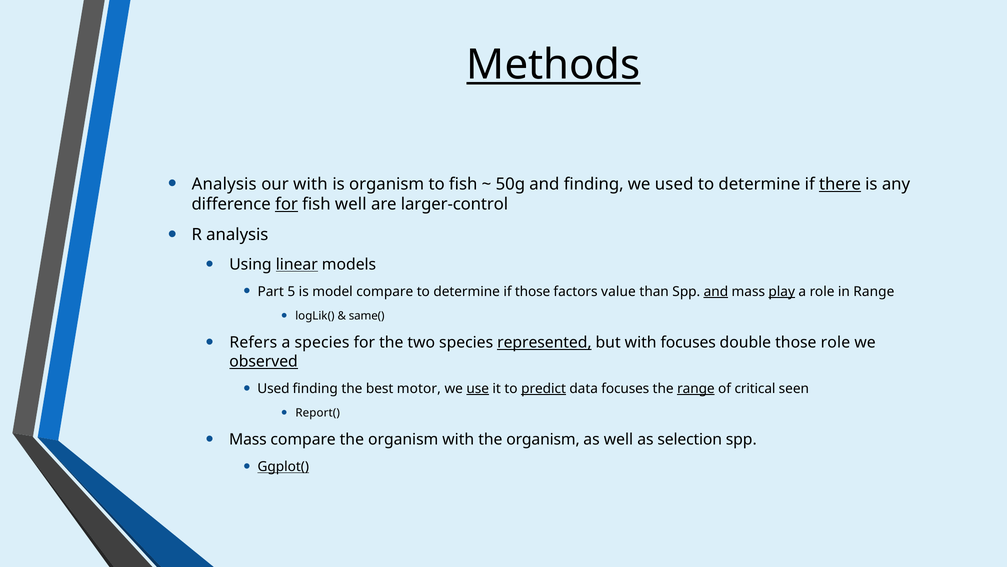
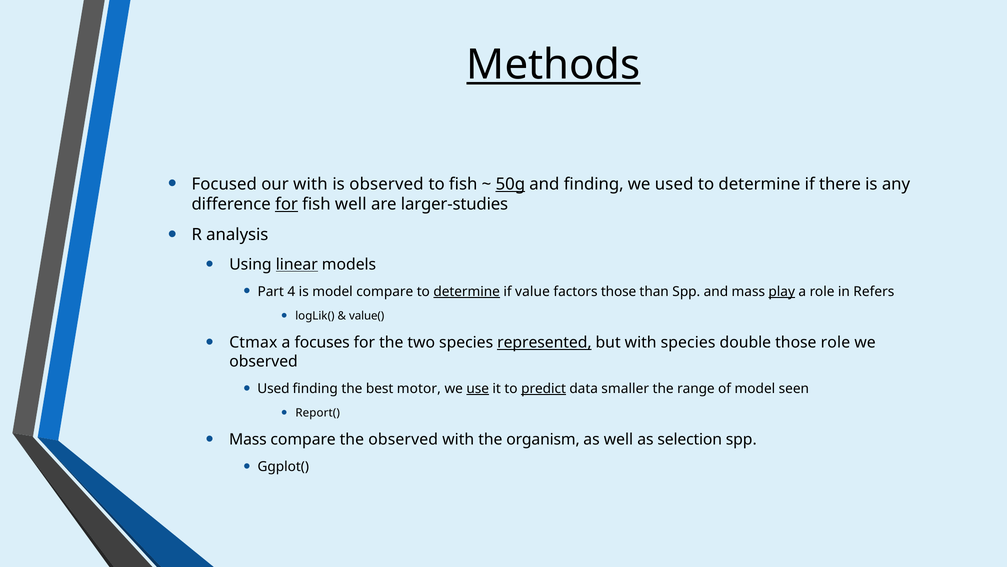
Analysis: Analysis -> Focused (224, 184)
is organism: organism -> observed (386, 184)
50g underline: none -> present (510, 184)
there underline: present -> none (840, 184)
larger-control: larger-control -> larger-studies (454, 204)
5: 5 -> 4 (291, 291)
determine underline: none -> present (467, 291)
if those: those -> value (532, 291)
factors value: value -> those (619, 291)
and underline: present -> none (716, 291)
in Range: Range -> Refers (874, 291)
same(: same( -> value( (367, 316)
Refers: Refers -> Ctmax (253, 342)
a species: species -> focuses (322, 342)
with focuses: focuses -> species (688, 342)
observed underline: present -> none (264, 361)
data focuses: focuses -> smaller (625, 388)
range underline: present -> none (696, 388)
of critical: critical -> model (755, 388)
compare the organism: organism -> observed (403, 439)
Ggplot( underline: present -> none (283, 466)
